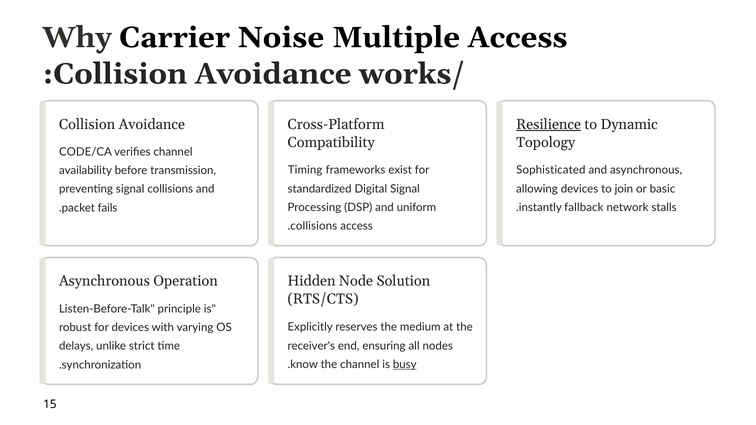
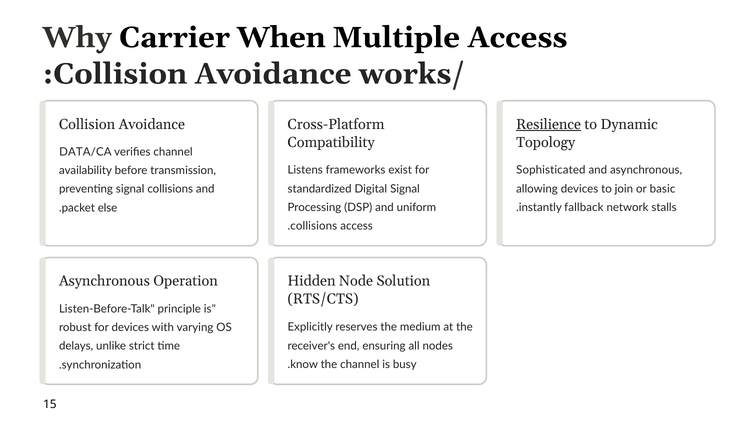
Noise: Noise -> When (281, 38)
CODE/CA: CODE/CA -> DATA/CA (85, 152)
Timing: Timing -> Listens (305, 170)
fails: fails -> else (108, 208)
busy underline: present -> none (405, 365)
